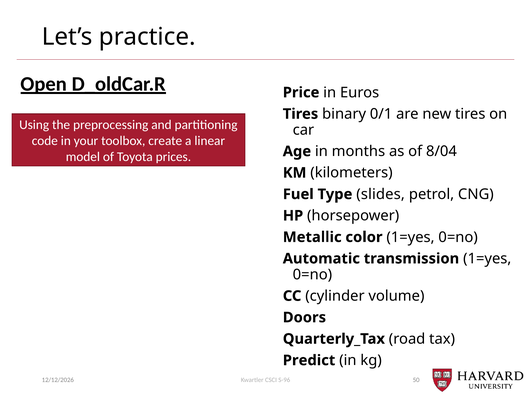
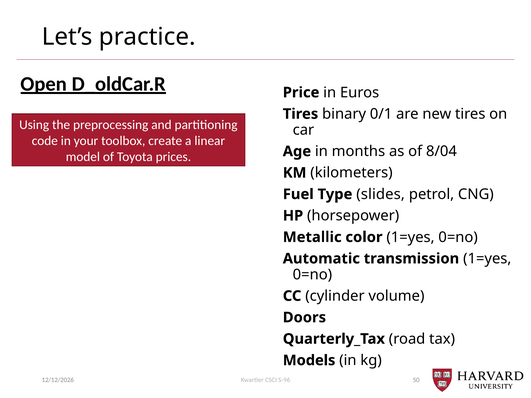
Predict: Predict -> Models (309, 361)
